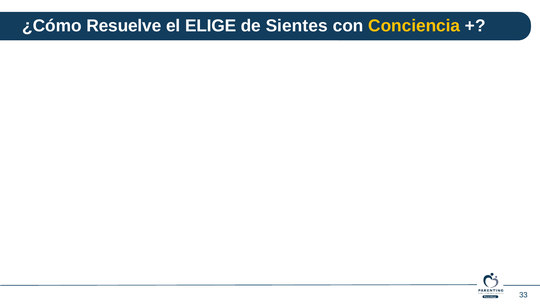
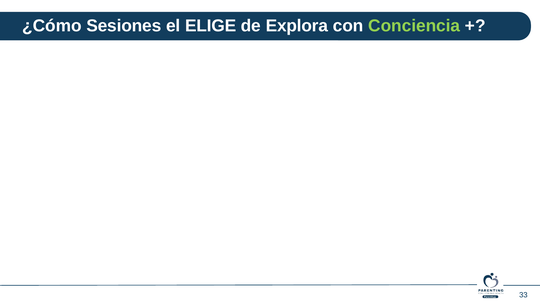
Resuelve: Resuelve -> Sesiones (124, 26)
Sientes: Sientes -> Explora (297, 26)
Conciencia colour: yellow -> light green (414, 26)
